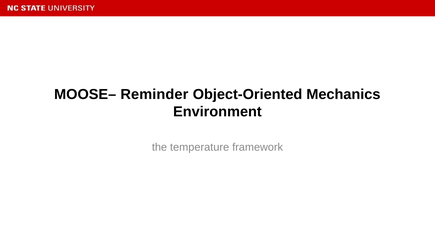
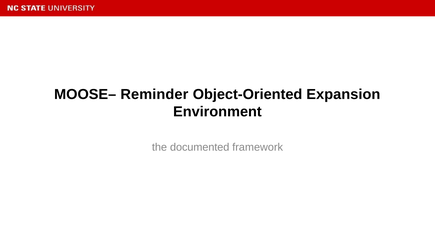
Mechanics: Mechanics -> Expansion (343, 95)
temperature: temperature -> documented (200, 148)
